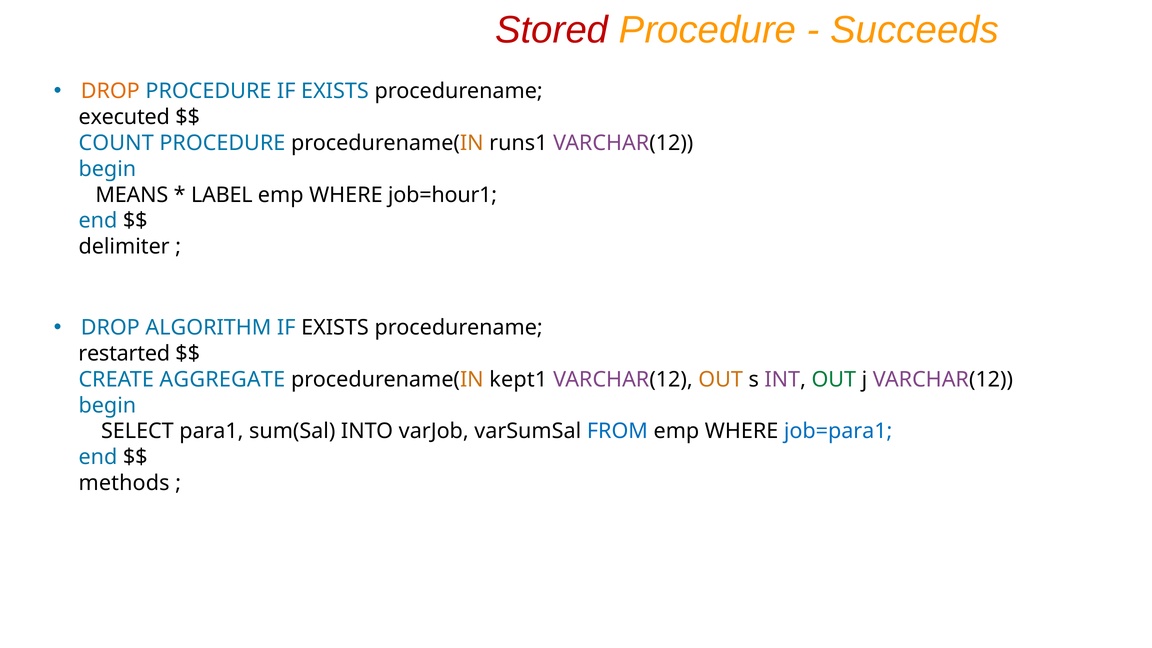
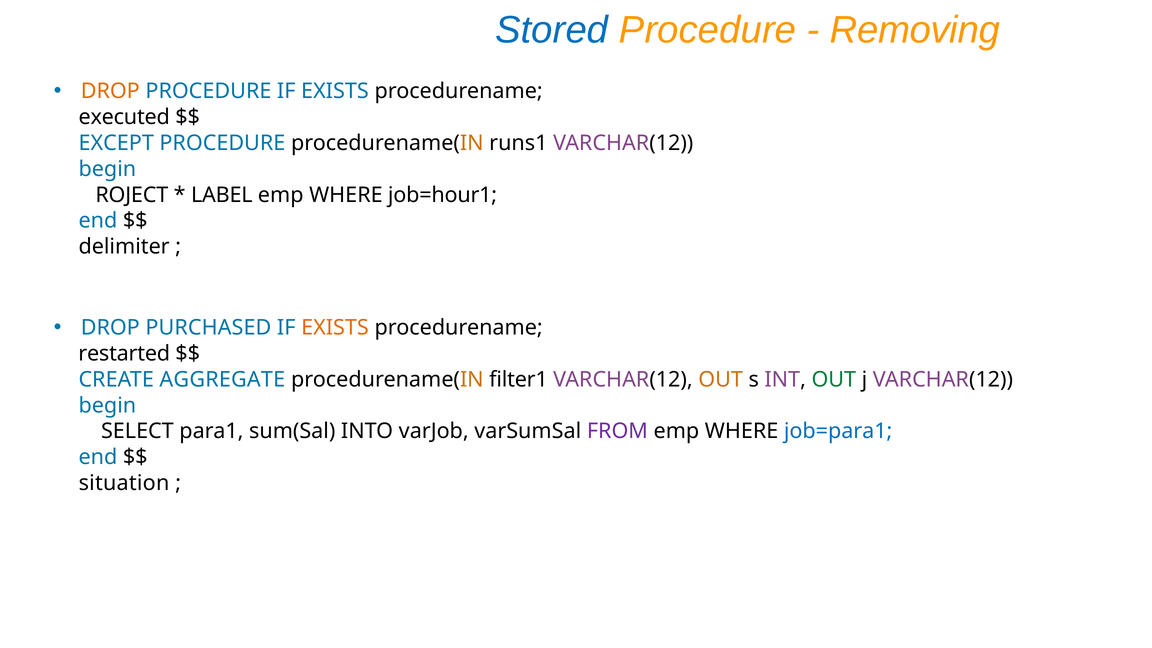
Stored colour: red -> blue (552, 30)
Succeeds: Succeeds -> Removing (915, 30)
COUNT: COUNT -> EXCEPT (116, 143)
MEANS: MEANS -> ROJECT (132, 195)
ALGORITHM: ALGORITHM -> PURCHASED (208, 328)
EXISTS colour: black -> orange (335, 328)
kept1: kept1 -> filter1 (519, 379)
FROM colour: blue -> purple (617, 431)
methods: methods -> situation (124, 483)
